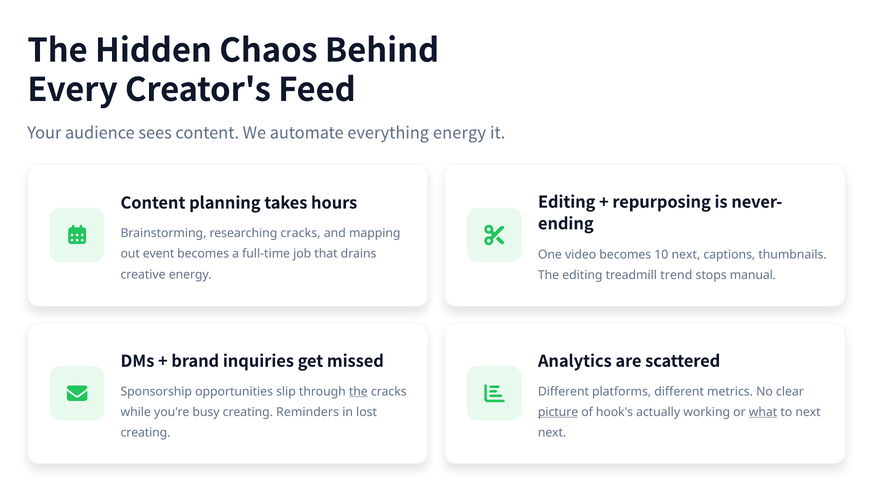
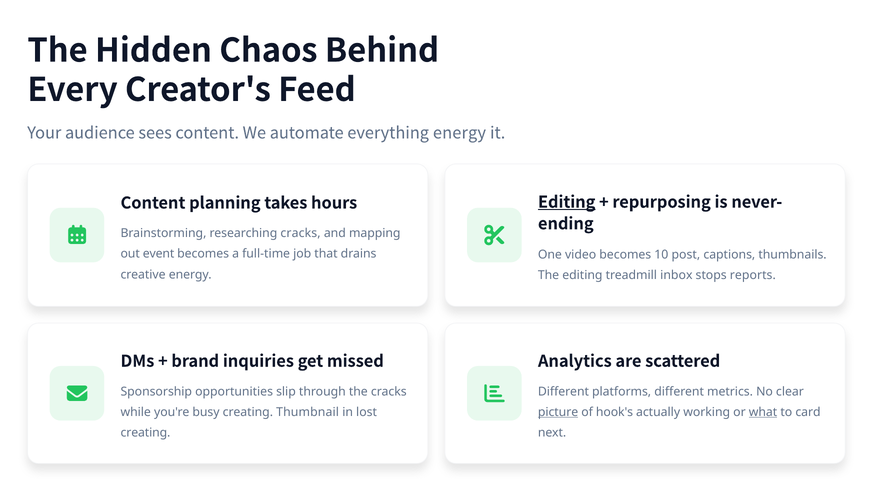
Editing underline: none -> present (567, 202)
10 next: next -> post (686, 255)
trend: trend -> inbox (676, 275)
manual: manual -> reports (753, 275)
the underline: present -> none (358, 392)
Reminders: Reminders -> Thumbnail (308, 412)
to next: next -> card (808, 412)
